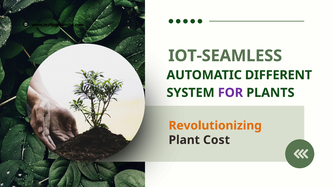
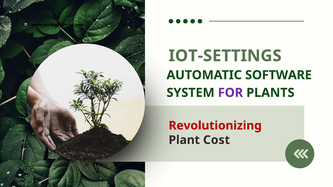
IOT-SEAMLESS: IOT-SEAMLESS -> IOT-SETTINGS (225, 56)
DIFFERENT: DIFFERENT -> SOFTWARE (278, 75)
Revolutionizing colour: orange -> red (215, 126)
